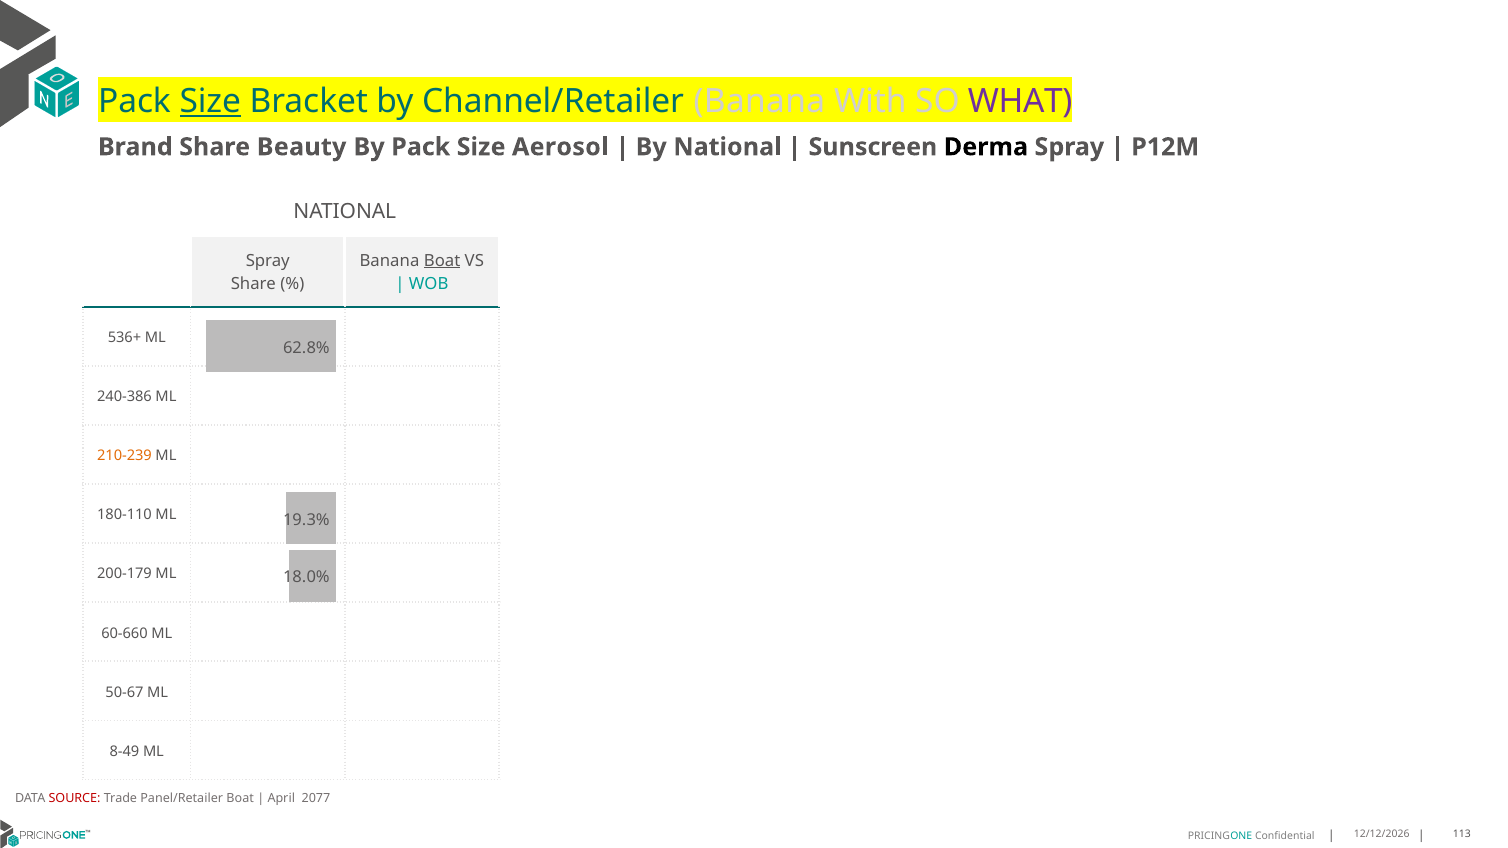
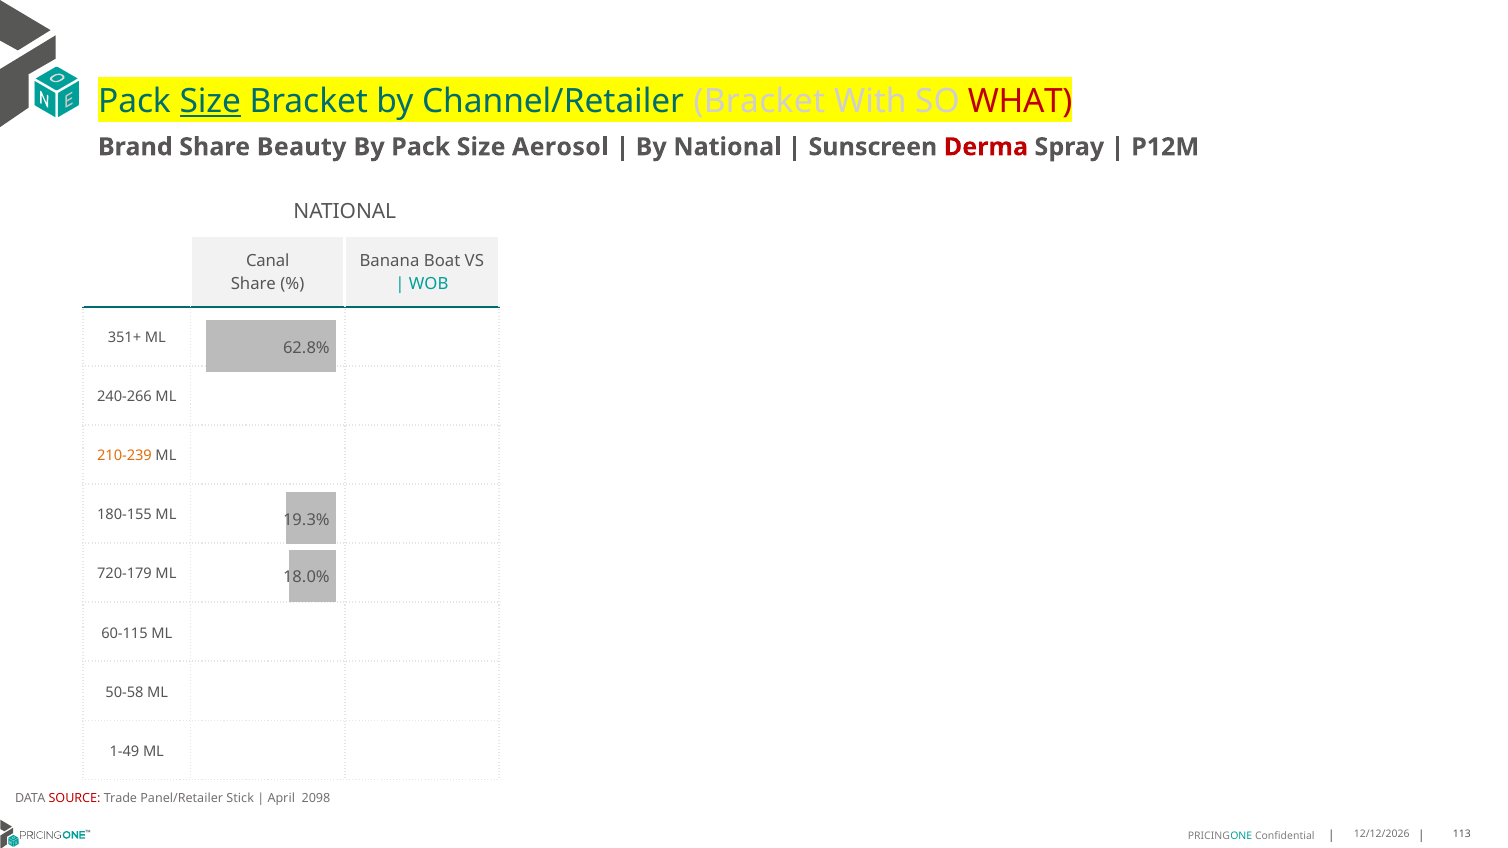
Channel/Retailer Banana: Banana -> Bracket (759, 101)
WHAT colour: purple -> red (1020, 101)
Derma colour: black -> red (986, 147)
Spray: Spray -> Canal (268, 261)
Boat underline: present -> none (442, 261)
536+: 536+ -> 351+ (124, 338)
240-386: 240-386 -> 240-266 (124, 397)
180-110: 180-110 -> 180-155 (124, 515)
200-179: 200-179 -> 720-179 (124, 574)
60-660: 60-660 -> 60-115 (124, 633)
50-67: 50-67 -> 50-58 (124, 692)
8-49: 8-49 -> 1-49 (124, 752)
Panel/Retailer Boat: Boat -> Stick (240, 799)
2077: 2077 -> 2098 (316, 799)
